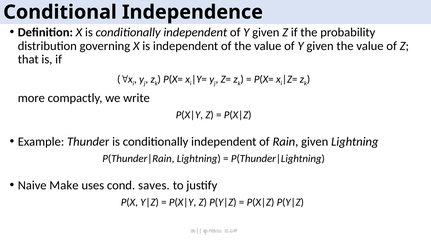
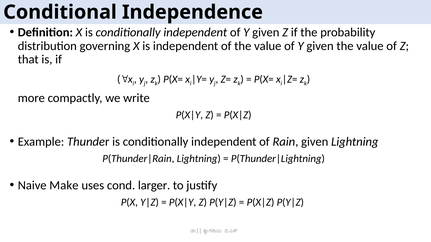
saves: saves -> larger (154, 186)
